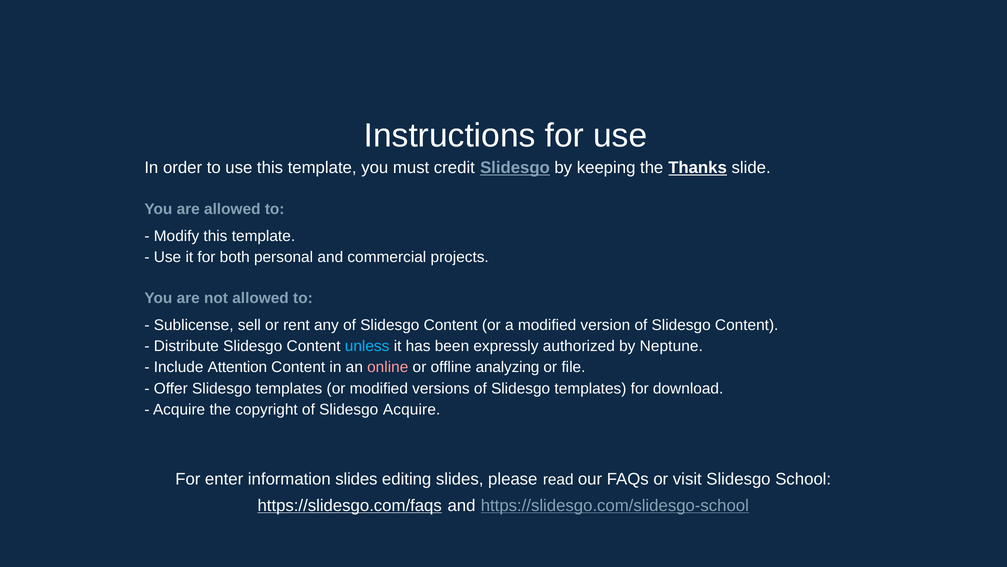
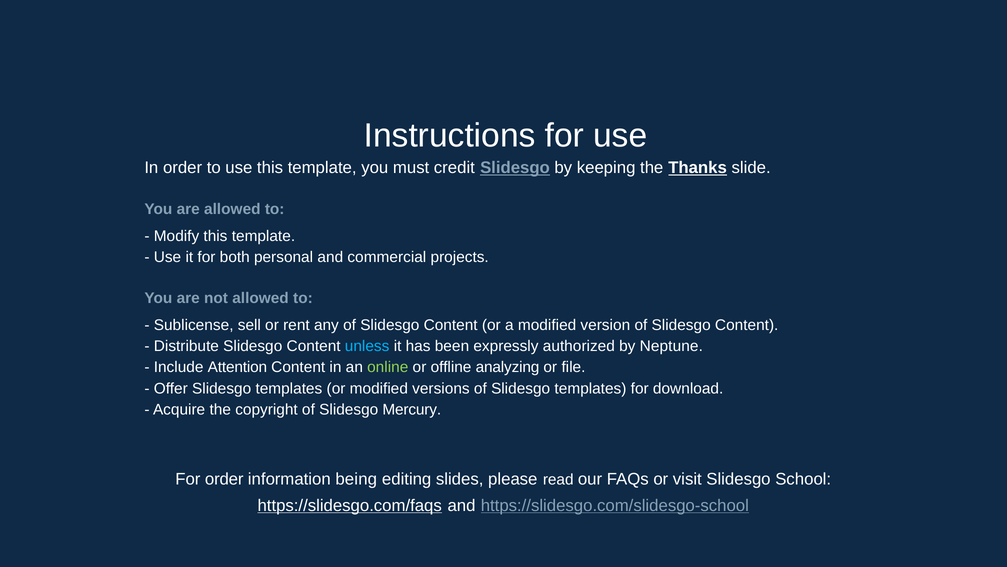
online colour: pink -> light green (388, 367)
Slidesgo Acquire: Acquire -> Mercury (412, 409)
For enter: enter -> order (224, 479)
information slides: slides -> being (356, 479)
